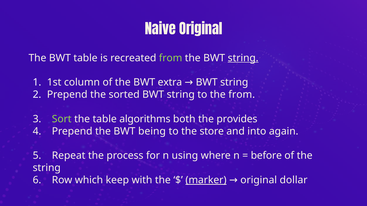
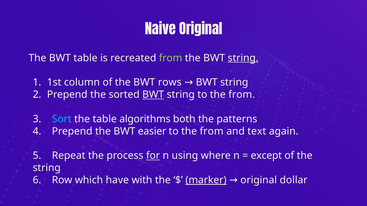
extra: extra -> rows (170, 83)
BWT underline: none -> present (153, 95)
Sort colour: light green -> light blue (62, 119)
provides: provides -> patterns (237, 119)
being: being -> easier (152, 131)
store: store -> from (212, 131)
into: into -> text (257, 131)
for underline: none -> present (153, 156)
before: before -> except (266, 156)
keep: keep -> have (117, 180)
